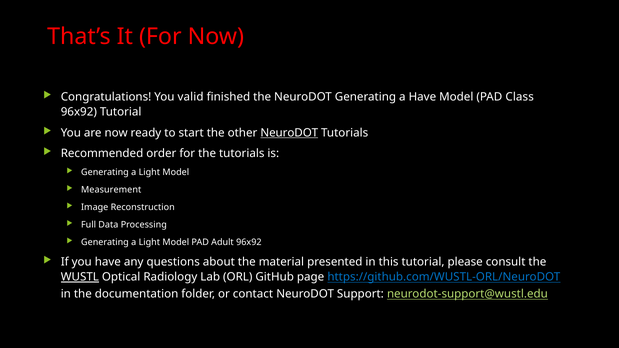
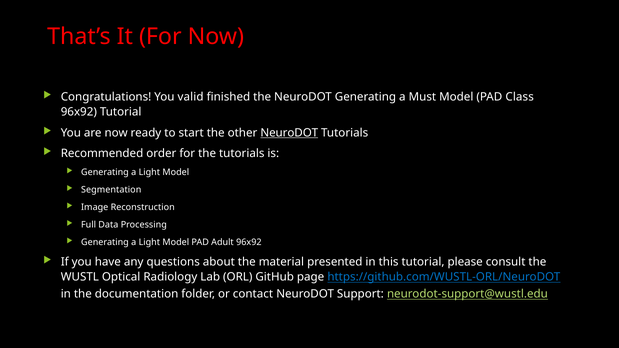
a Have: Have -> Must (422, 97)
Measurement: Measurement -> Segmentation (111, 190)
WUSTL underline: present -> none (80, 277)
